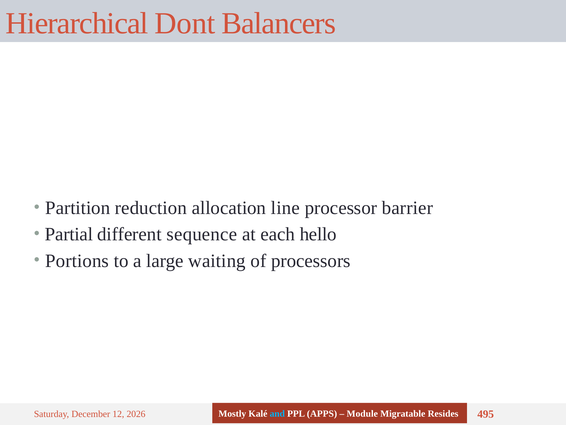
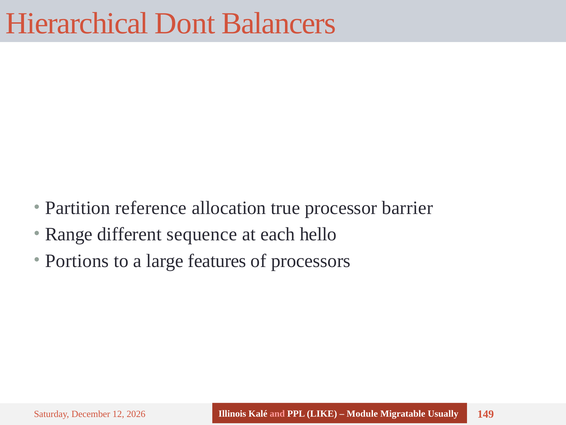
reduction: reduction -> reference (151, 208)
line: line -> true (285, 208)
Partial: Partial -> Range (69, 234)
waiting: waiting -> features (217, 260)
Mostly: Mostly -> Illinois (232, 413)
and colour: light blue -> pink (277, 413)
APPS: APPS -> LIKE (322, 413)
Resides: Resides -> Usually (443, 413)
495: 495 -> 149 (486, 414)
